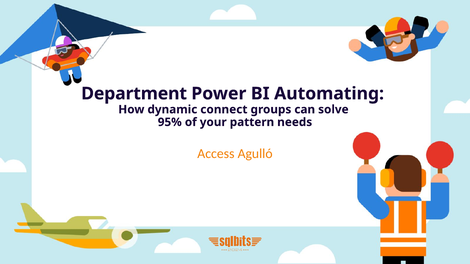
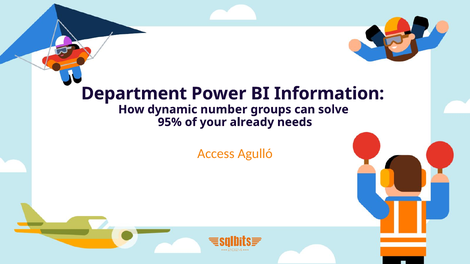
Automating: Automating -> Information (329, 94)
connect: connect -> number (224, 110)
pattern: pattern -> already (252, 122)
